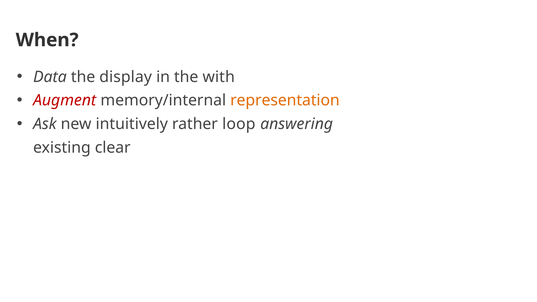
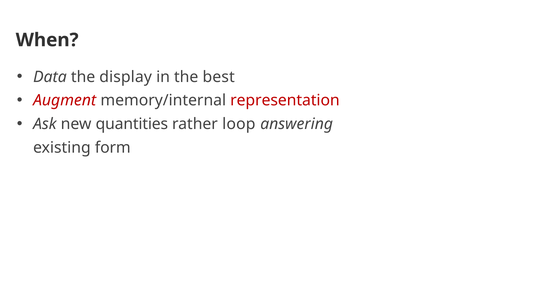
with: with -> best (219, 77)
representation colour: orange -> red (285, 100)
intuitively: intuitively -> quantities (132, 124)
clear: clear -> form (113, 148)
